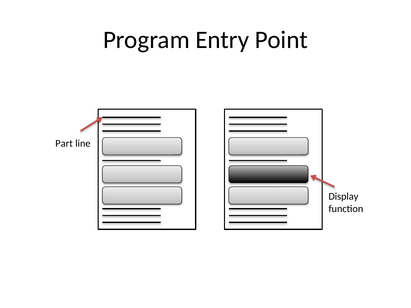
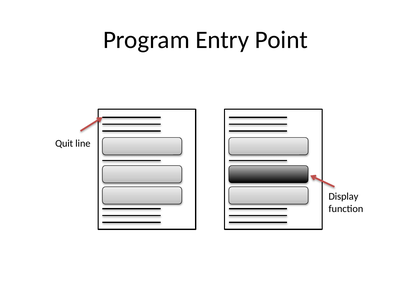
Part: Part -> Quit (64, 143)
